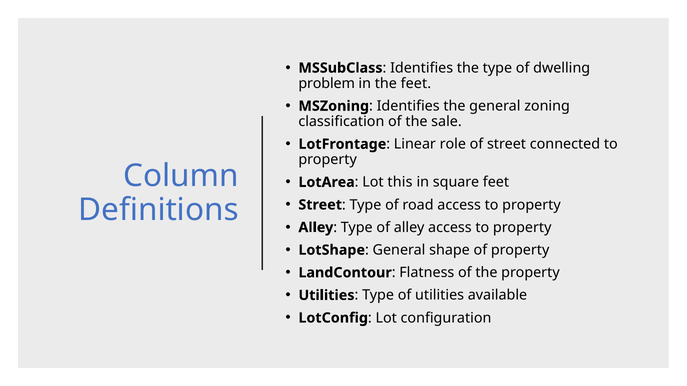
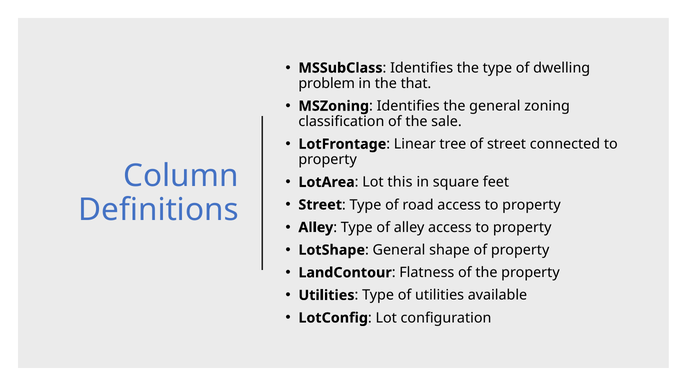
the feet: feet -> that (416, 84)
role: role -> tree (453, 144)
